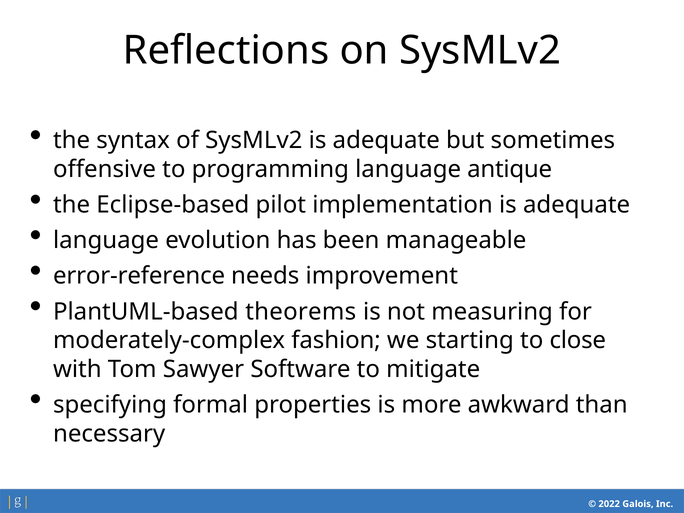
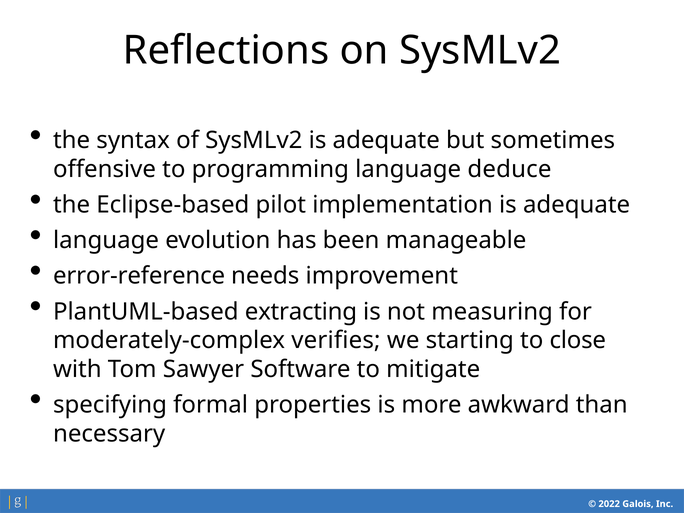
antique: antique -> deduce (509, 169)
theorems: theorems -> extracting (301, 312)
fashion: fashion -> verifies (336, 340)
